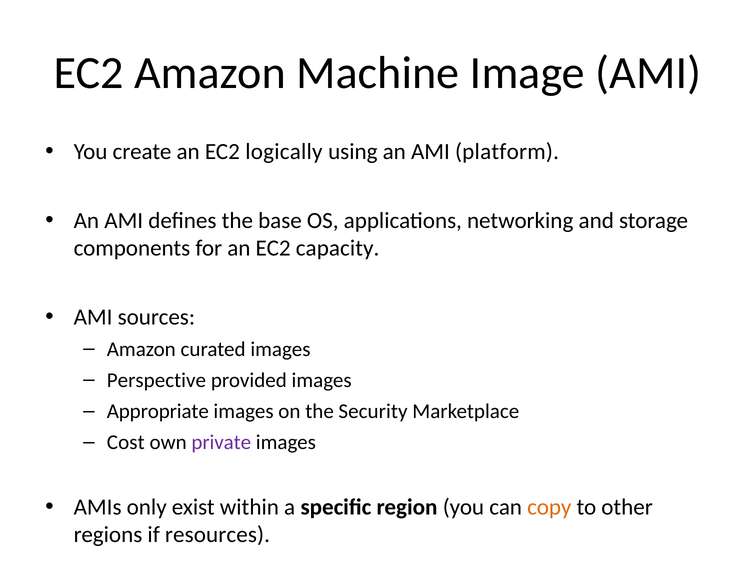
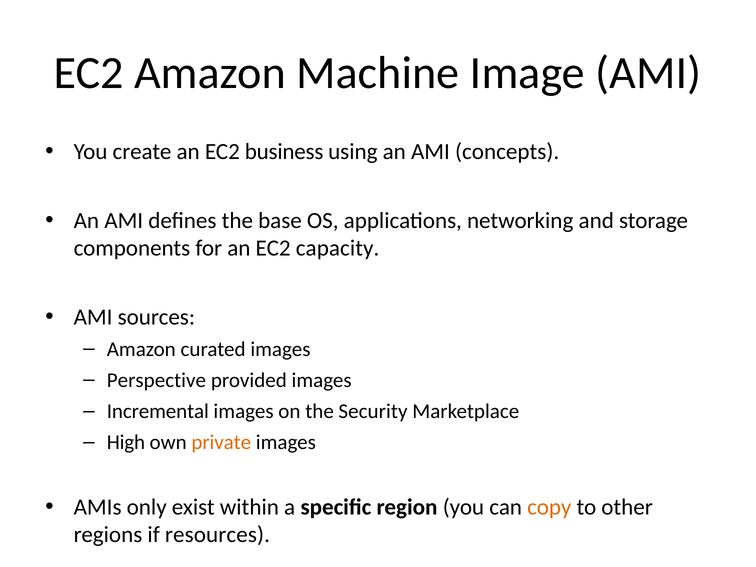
logically: logically -> business (284, 152)
platform: platform -> concepts (507, 152)
Appropriate: Appropriate -> Incremental (158, 411)
Cost: Cost -> High (126, 443)
private colour: purple -> orange (221, 443)
